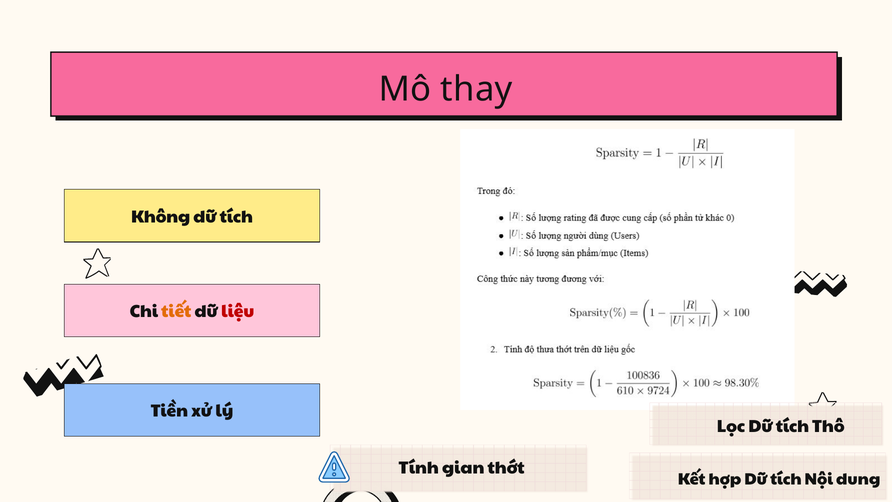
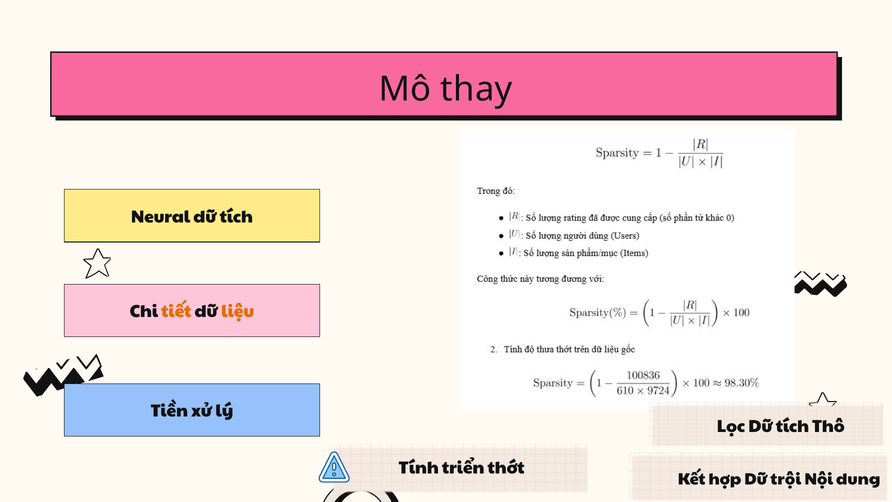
Không: Không -> Neural (161, 217)
liệu colour: red -> orange (238, 311)
gian: gian -> triển (463, 468)
hợp Dữ tích: tích -> trội (786, 479)
